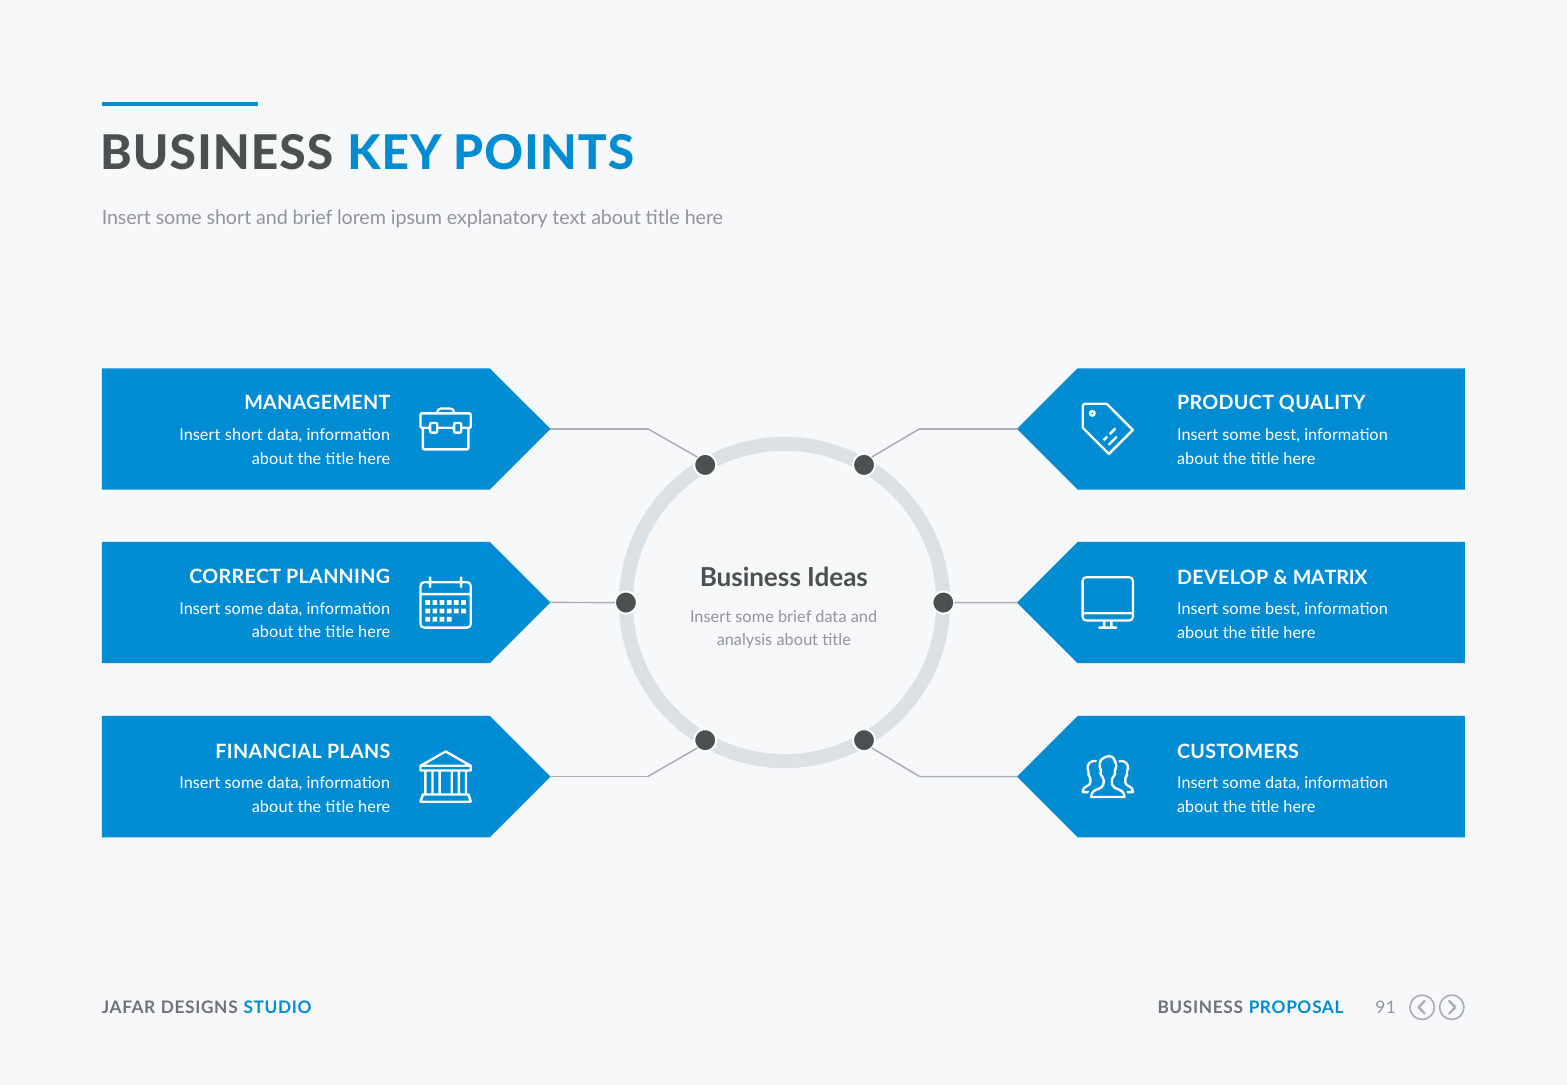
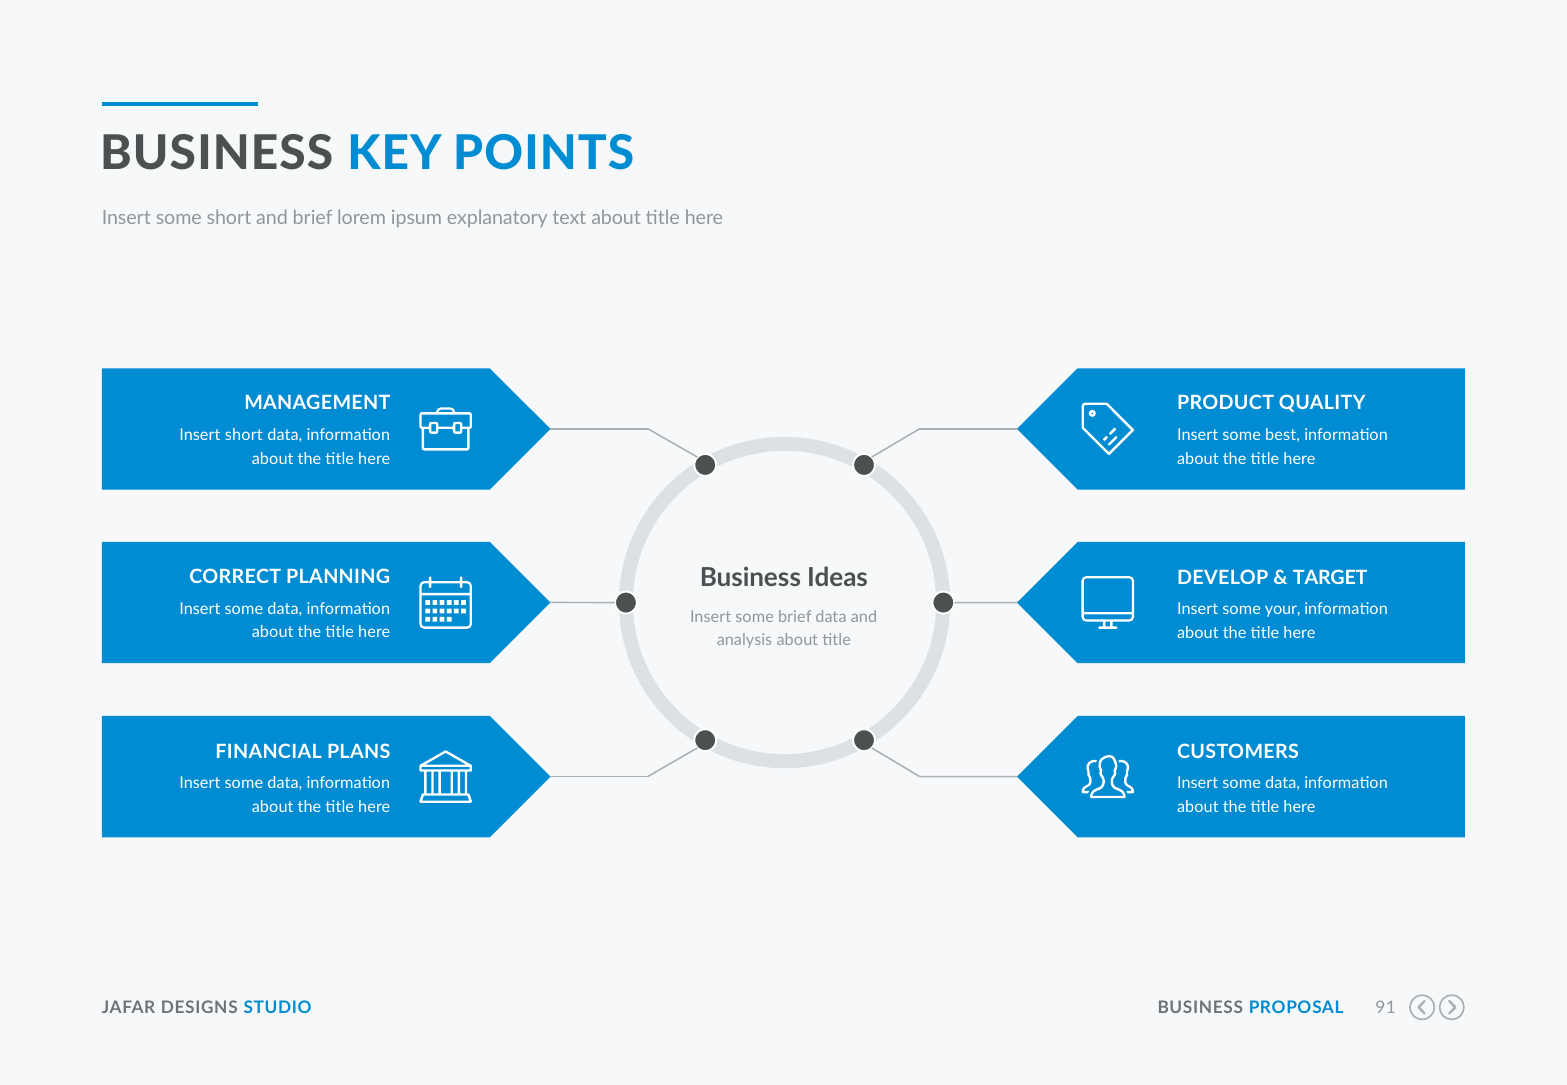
MATRIX: MATRIX -> TARGET (1330, 577)
best: best -> your (1283, 609)
